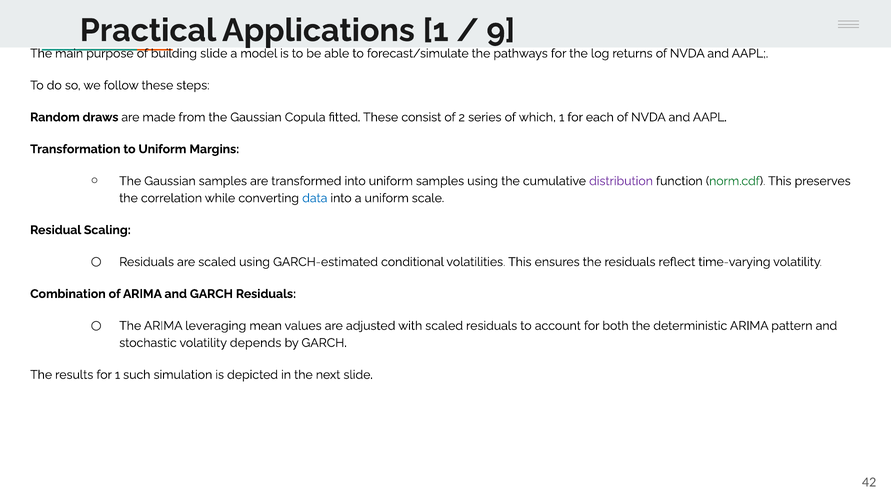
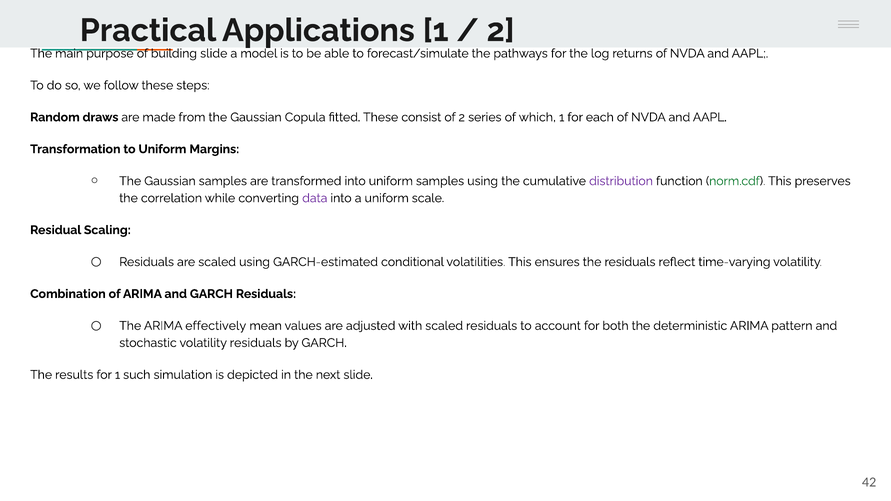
9: 9 -> 2 (501, 30)
data colour: blue -> purple (315, 198)
leveraging: leveraging -> effectively (216, 326)
volatility depends: depends -> residuals (256, 343)
